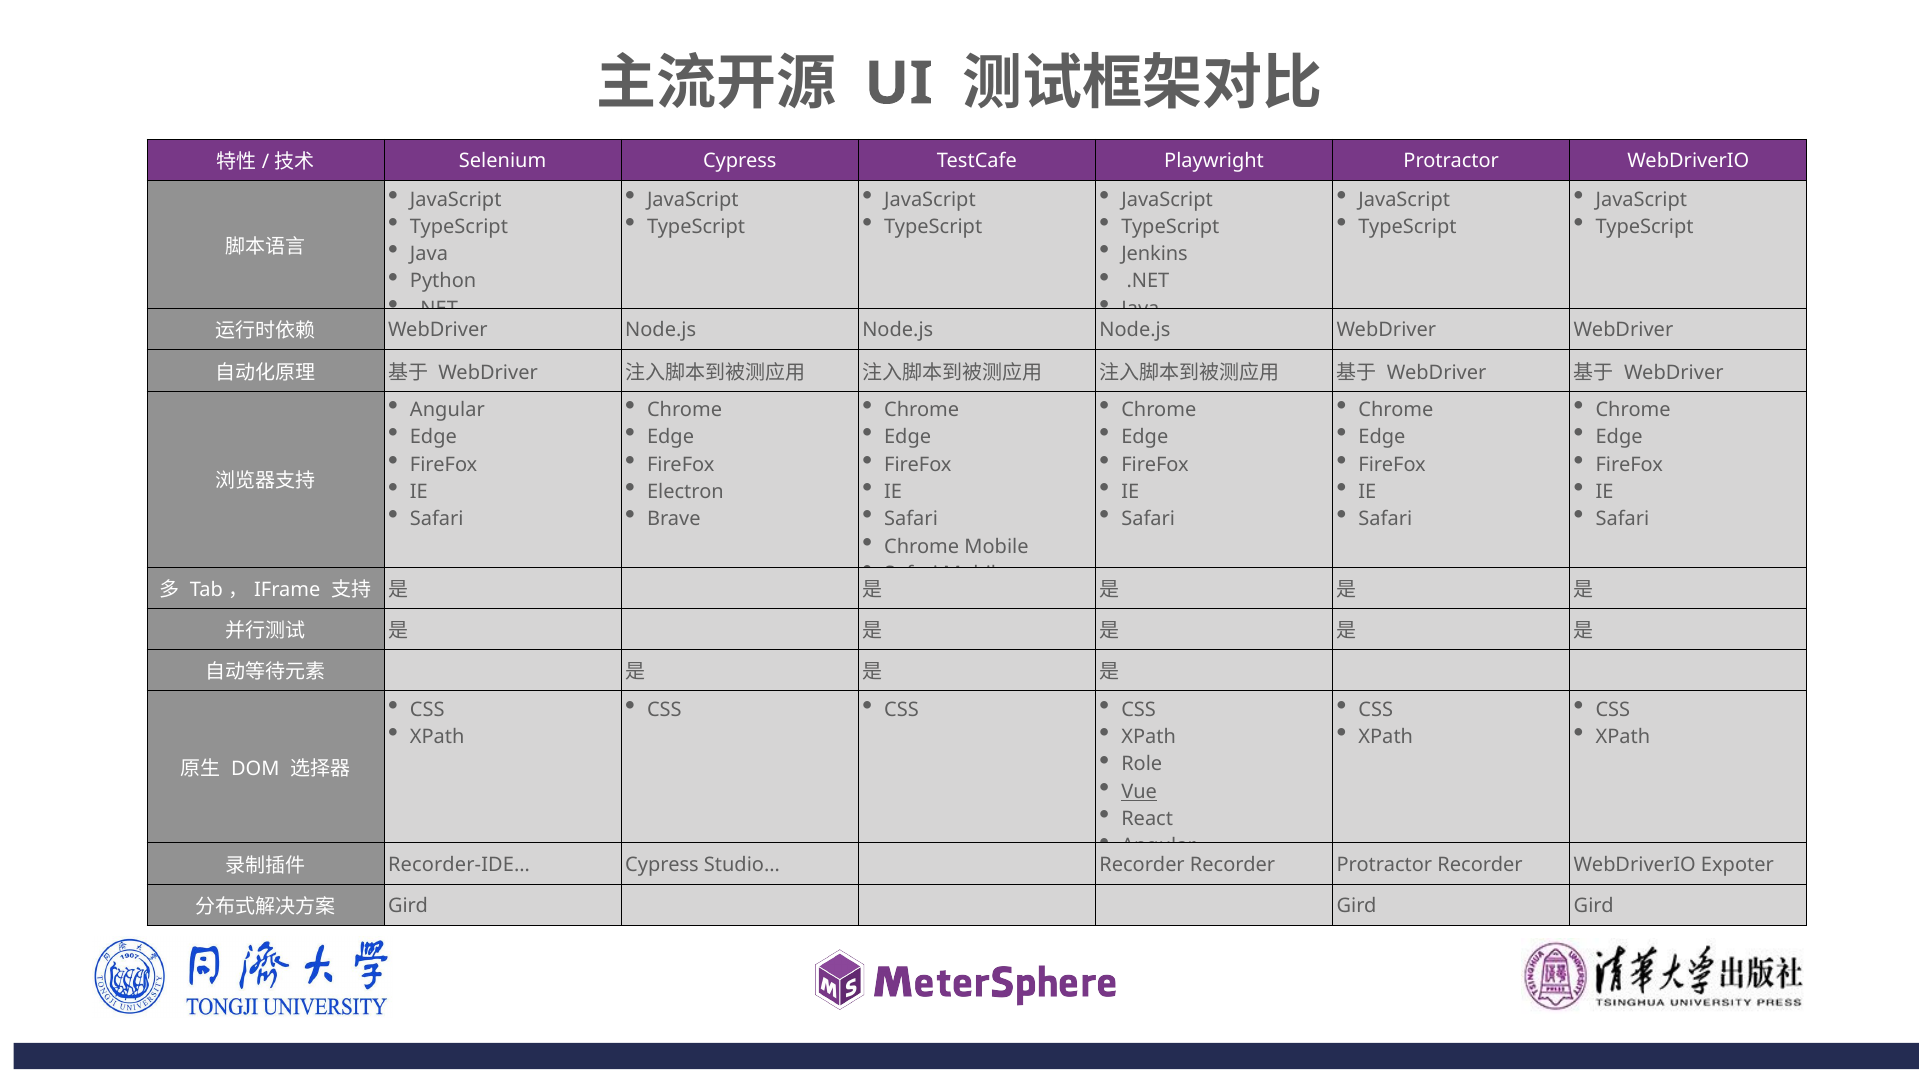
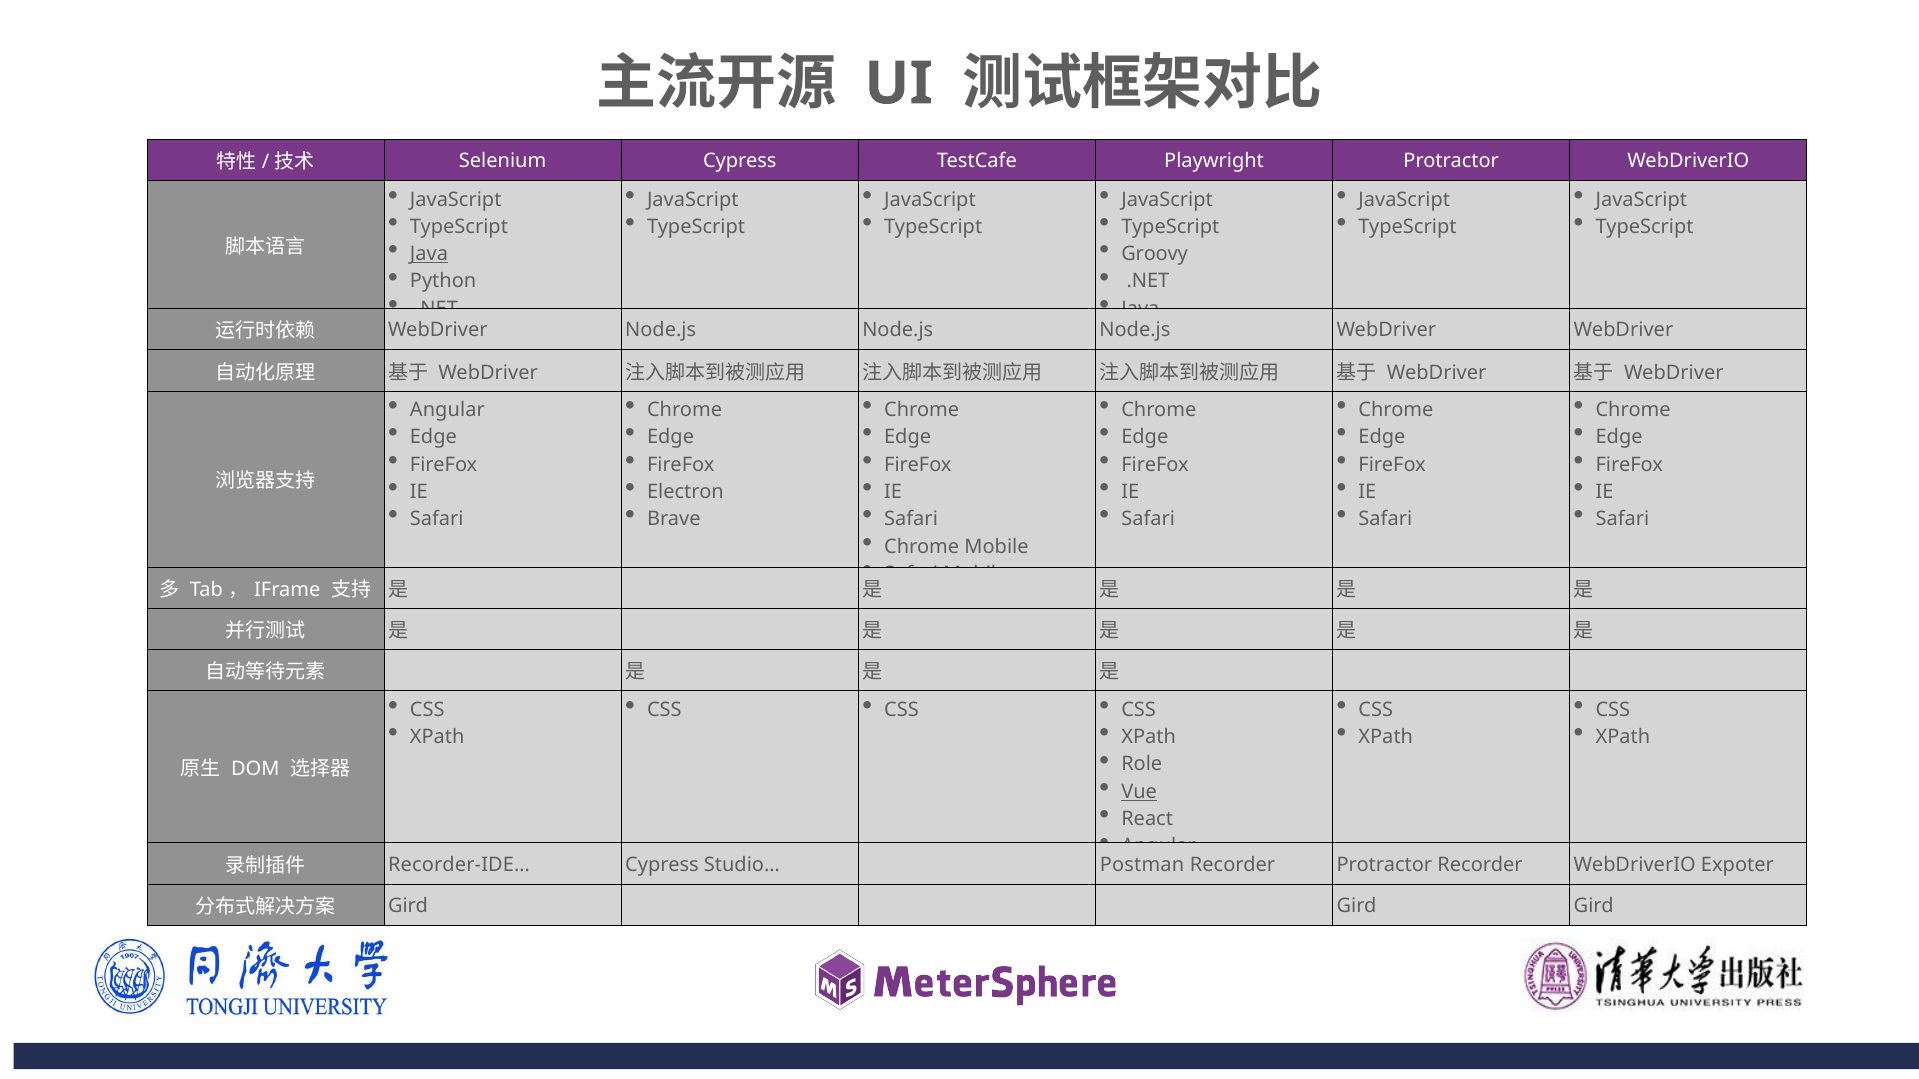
Java underline: none -> present (429, 254)
Jenkins: Jenkins -> Groovy (1155, 254)
Studio… Recorder: Recorder -> Postman (1142, 865)
